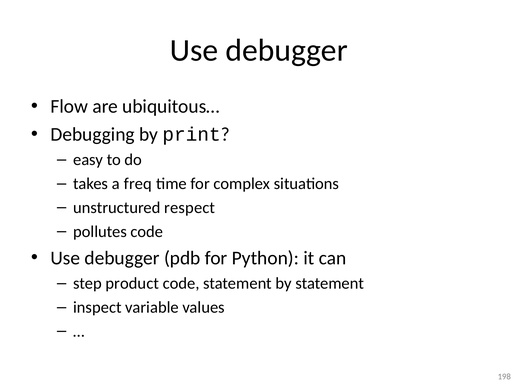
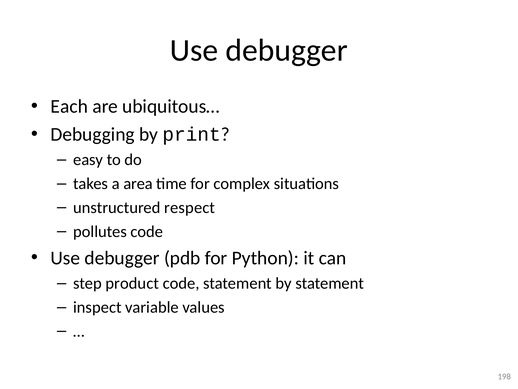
Flow: Flow -> Each (69, 106)
freq: freq -> area (138, 184)
